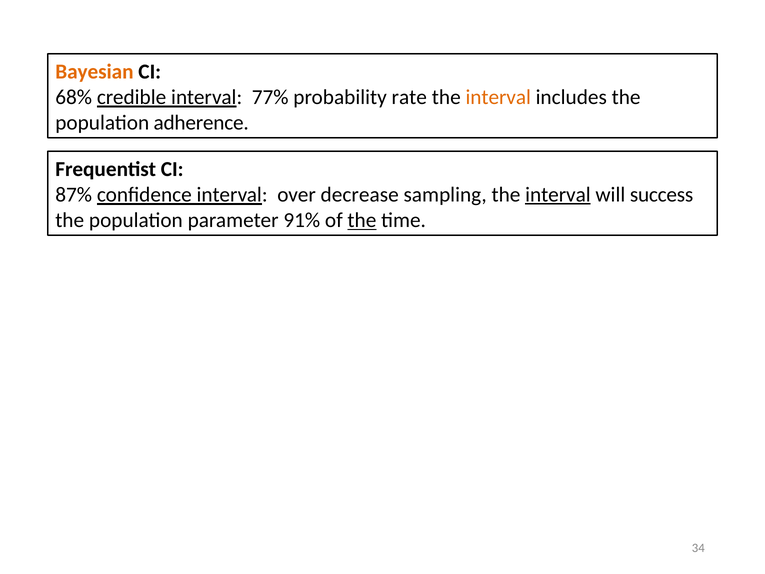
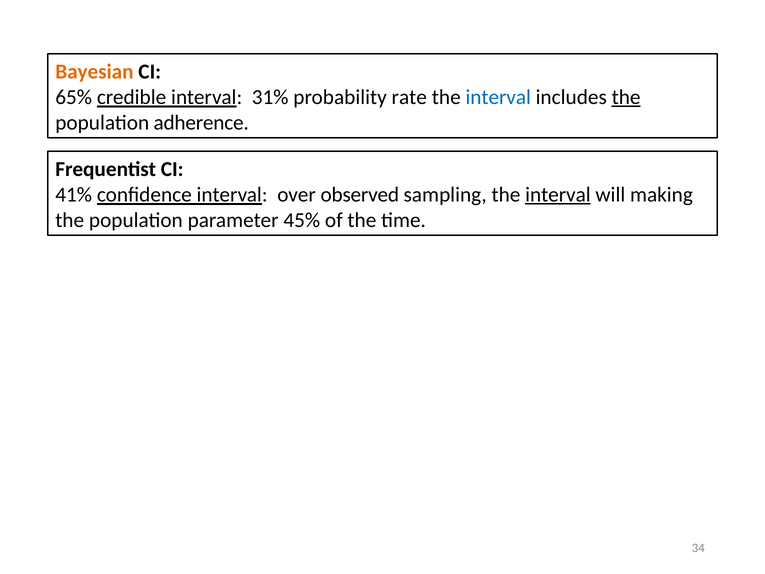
68%: 68% -> 65% (74, 97)
77%: 77% -> 31% (270, 97)
interval colour: orange -> blue (498, 97)
the underline: none -> present (626, 97)
87%: 87% -> 41% (74, 195)
decrease: decrease -> observed (360, 195)
success: success -> making (661, 195)
91%: 91% -> 45% (302, 220)
the underline: present -> none (362, 220)
